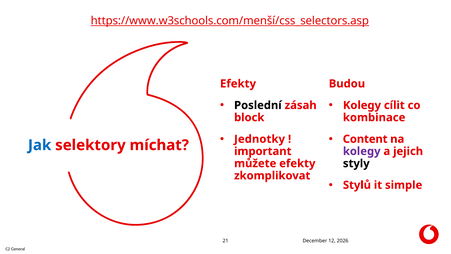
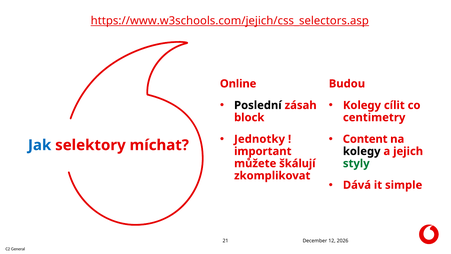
https://www.w3schools.com/menší/css_selectors.asp: https://www.w3schools.com/menší/css_selectors.asp -> https://www.w3schools.com/jejich/css_selectors.asp (230, 21)
Efekty: Efekty -> Online (238, 84)
kombinace: kombinace -> centimetry (374, 117)
kolegy colour: purple -> black (362, 151)
můžete efekty: efekty -> škálují (297, 163)
styly colour: black -> green (356, 163)
Stylů: Stylů -> Dává (357, 185)
